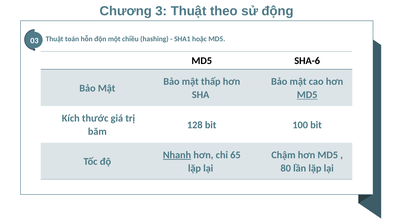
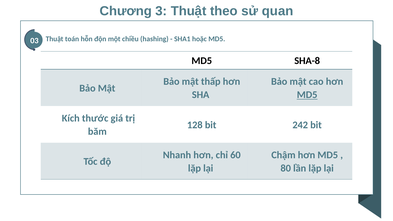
động: động -> quan (278, 11)
SHA-6: SHA-6 -> SHA-8 (307, 61)
100: 100 -> 242 (300, 125)
Nhanh underline: present -> none (177, 155)
65: 65 -> 60 (235, 155)
